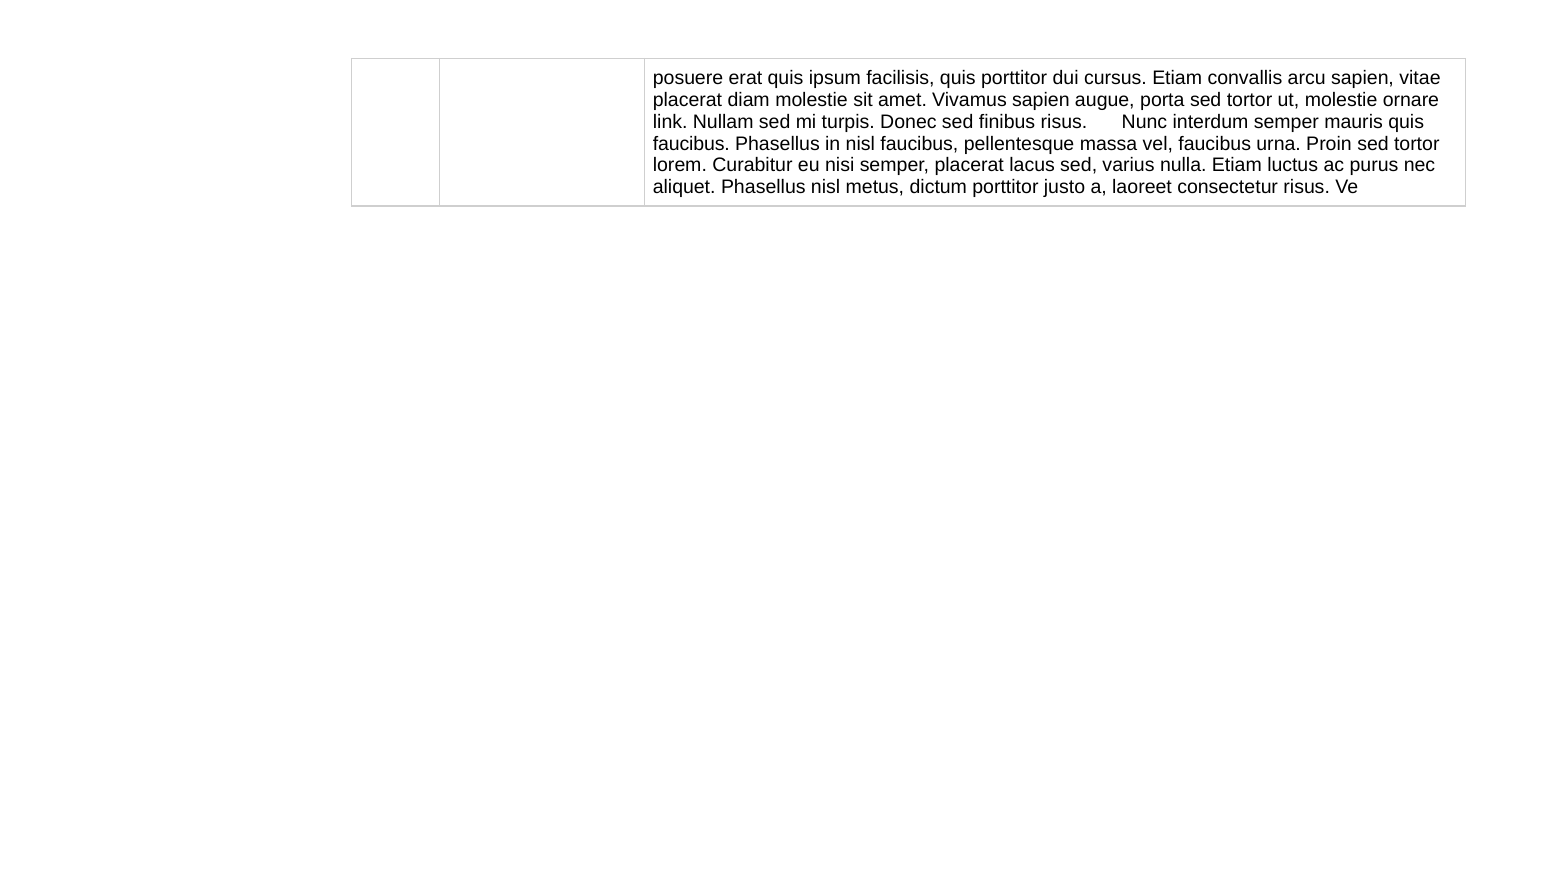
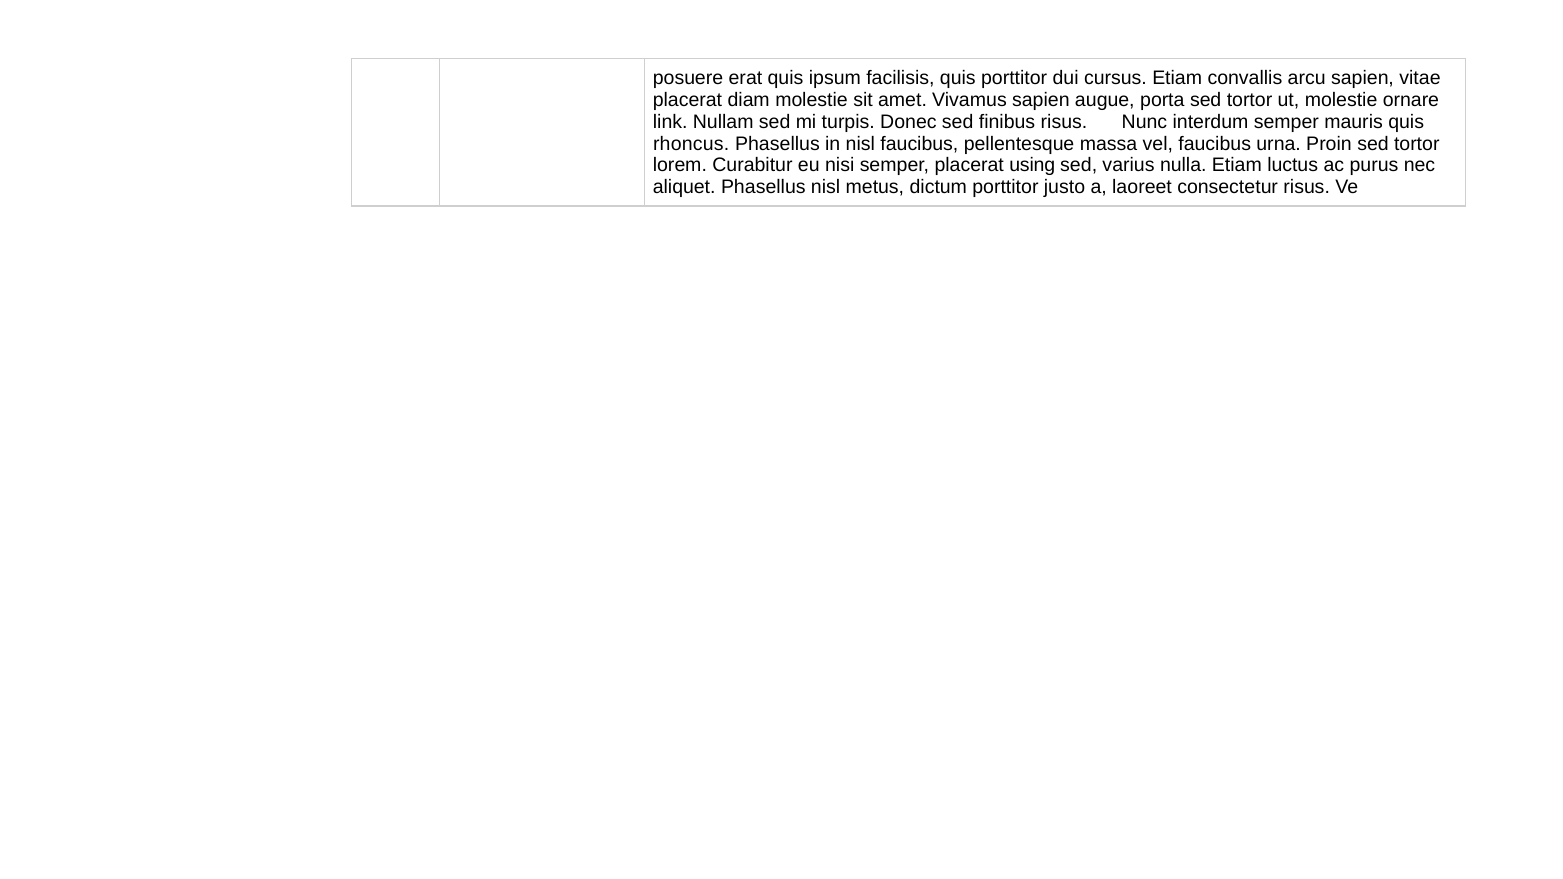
faucibus: faucibus -> rhoncus (691, 144)
lacus: lacus -> using (1032, 166)
